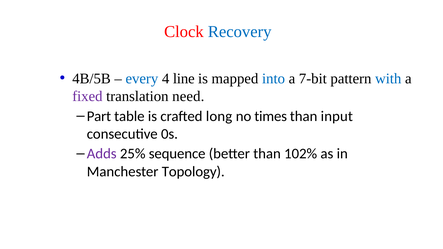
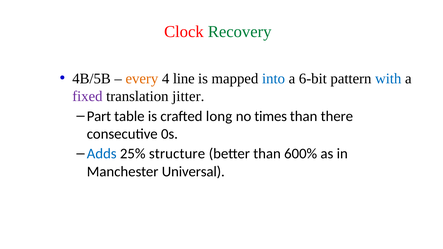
Recovery colour: blue -> green (240, 32)
every colour: blue -> orange (142, 79)
7-bit: 7-bit -> 6-bit (313, 79)
need: need -> jitter (188, 96)
input: input -> there (337, 116)
Adds colour: purple -> blue (102, 154)
sequence: sequence -> structure (177, 154)
102%: 102% -> 600% (301, 154)
Topology: Topology -> Universal (193, 172)
